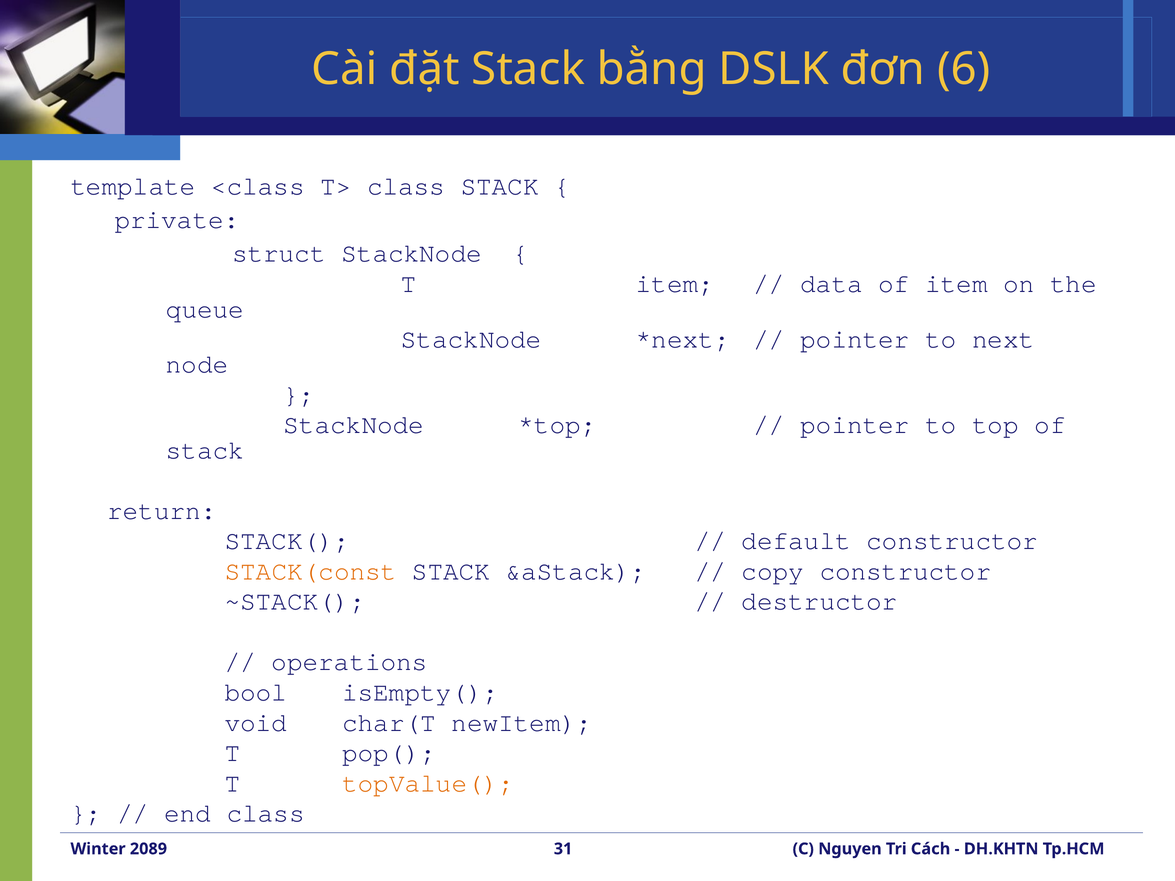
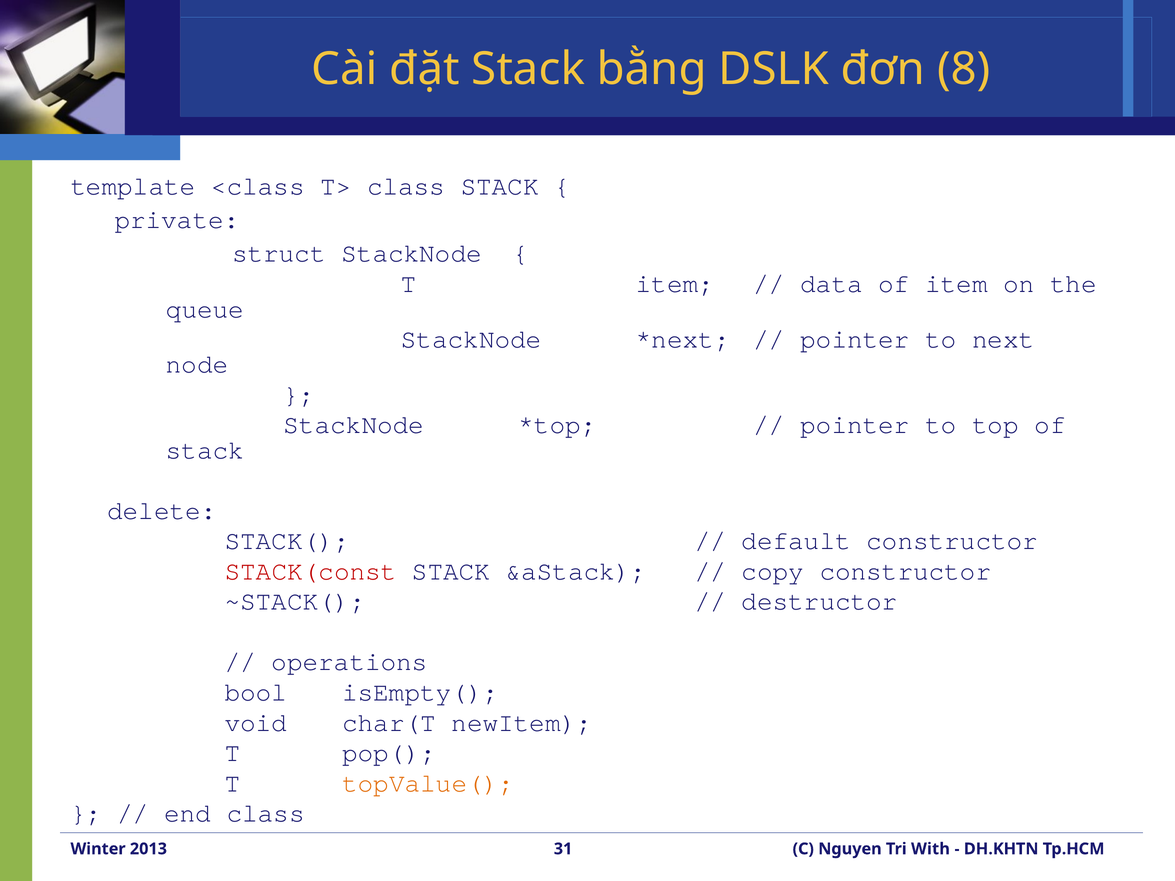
6: 6 -> 8 (964, 69)
return: return -> delete (162, 511)
STACK(const colour: orange -> red (311, 571)
2089: 2089 -> 2013 (148, 849)
Cách: Cách -> With (930, 849)
